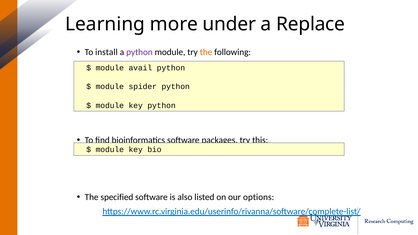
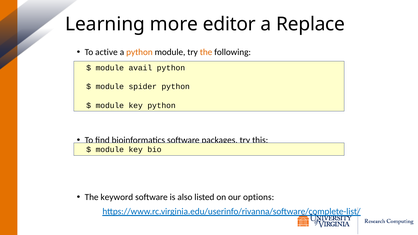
under: under -> editor (229, 24)
install: install -> active (106, 52)
python colour: purple -> orange (139, 52)
specified: specified -> keyword (117, 197)
